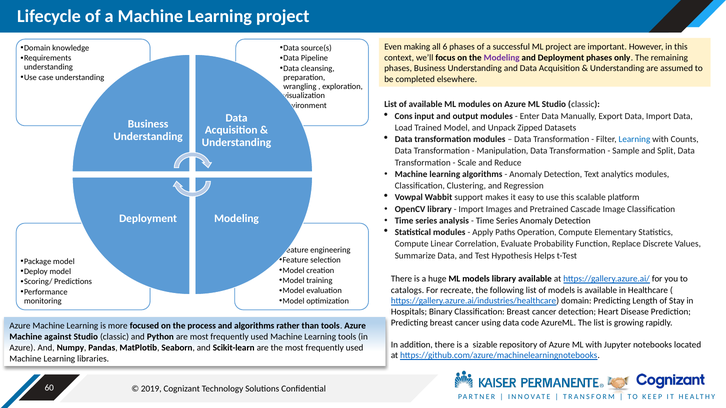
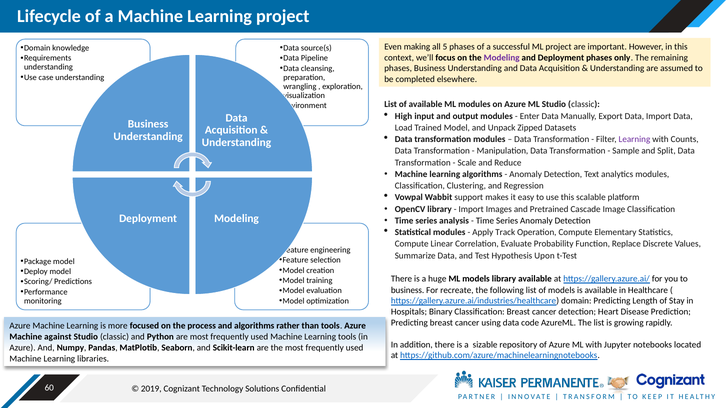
6: 6 -> 5 (445, 47)
Cons: Cons -> High (404, 116)
Learning colour: blue -> purple (634, 139)
Paths: Paths -> Track (505, 233)
Helps: Helps -> Upon (545, 256)
catalogs: catalogs -> business (408, 290)
